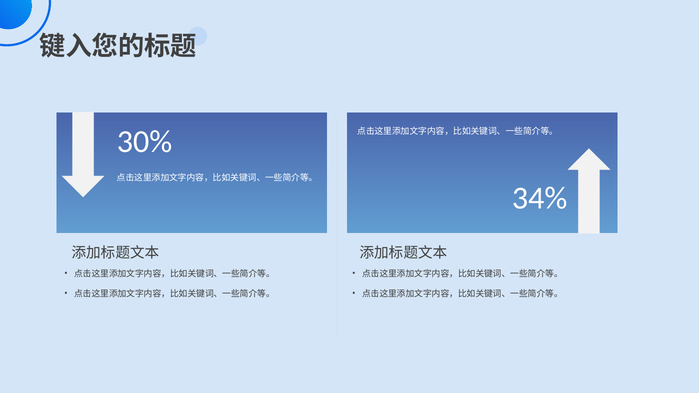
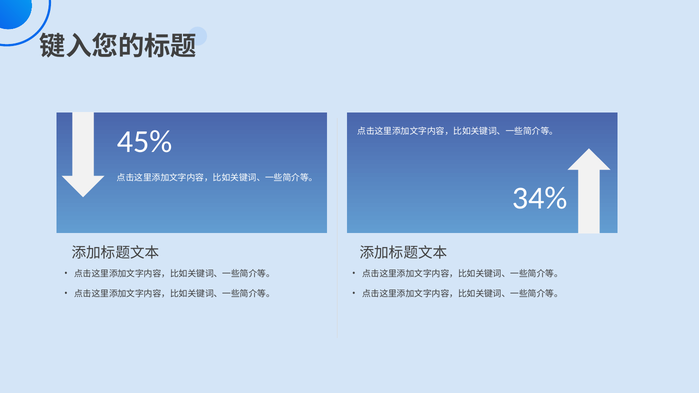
30%: 30% -> 45% (144, 142)
